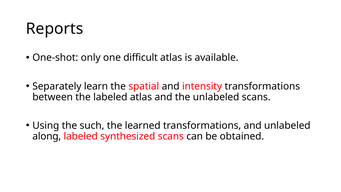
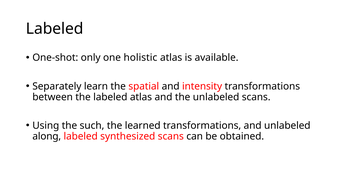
Reports: Reports -> Labeled (55, 29)
difficult: difficult -> holistic (140, 58)
